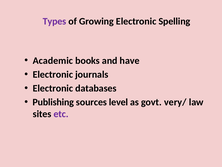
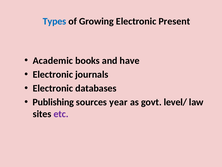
Types colour: purple -> blue (54, 21)
Spelling: Spelling -> Present (174, 21)
level: level -> year (118, 102)
very/: very/ -> level/ (175, 102)
